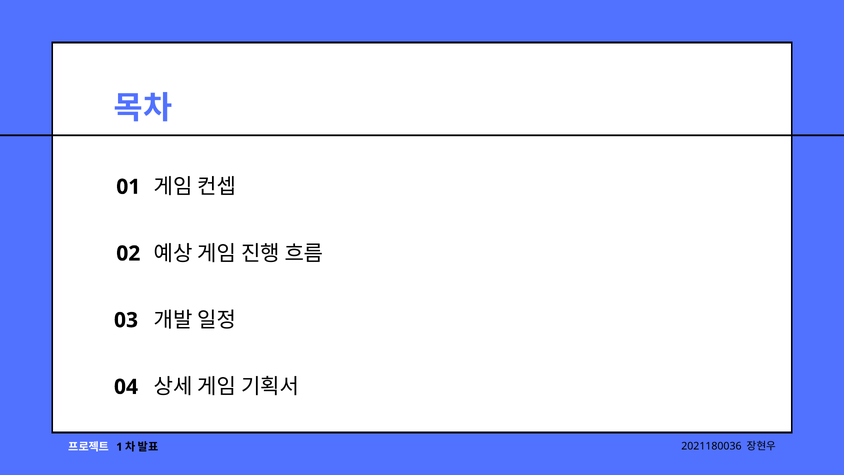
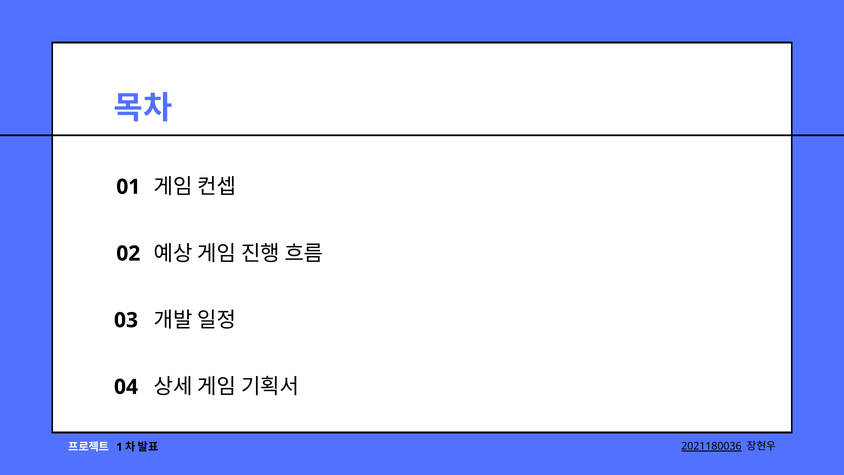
2021180036 underline: none -> present (711, 446)
